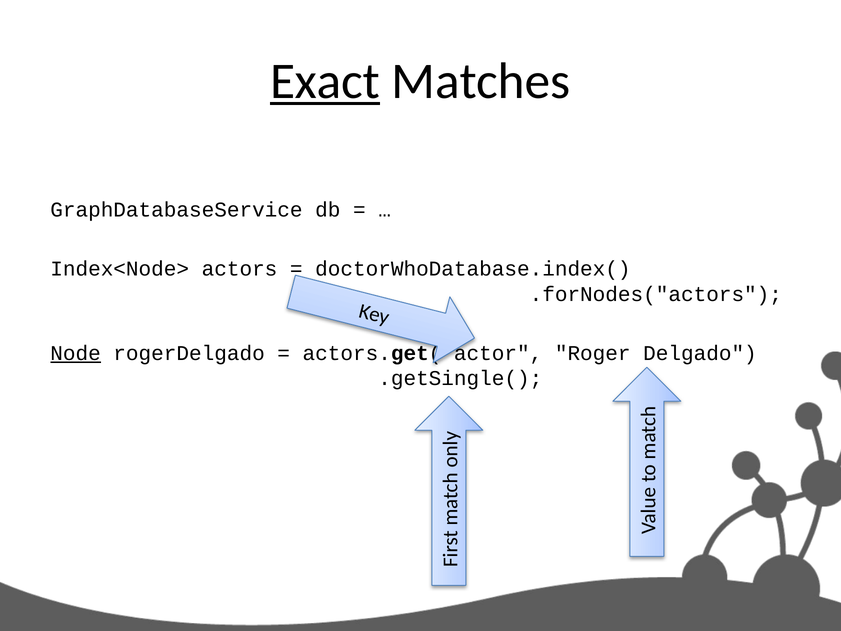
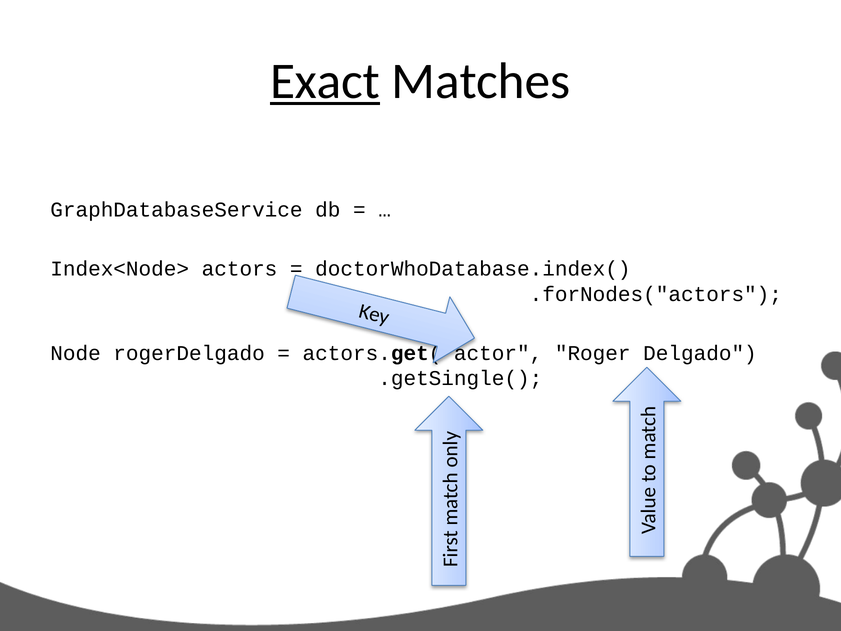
Node underline: present -> none (76, 353)
